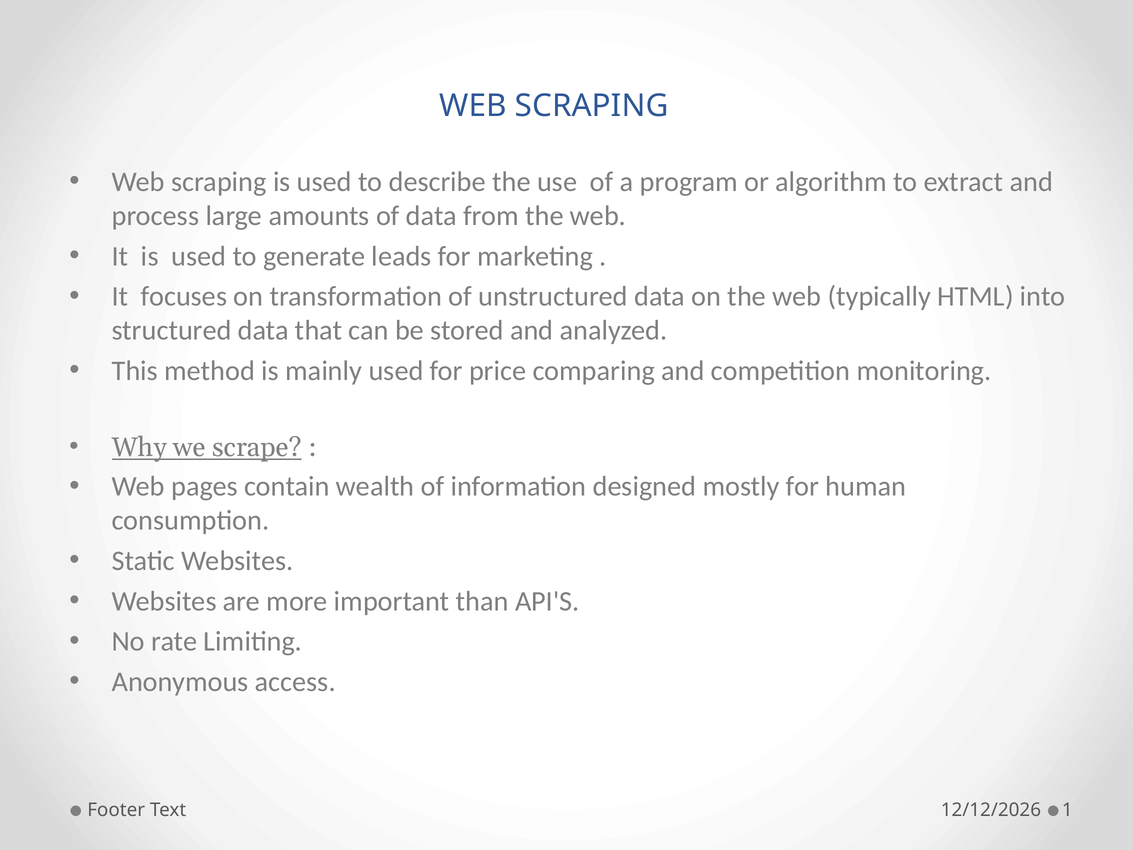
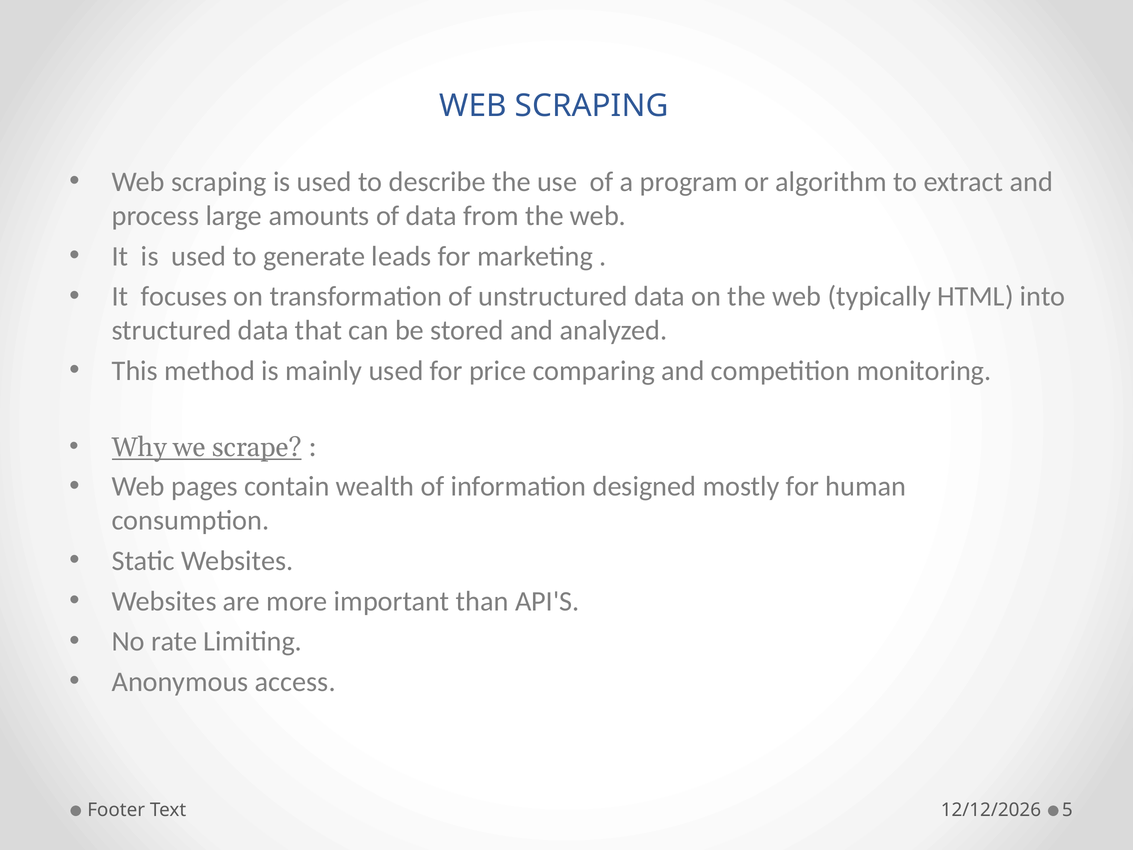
1: 1 -> 5 (1067, 810)
